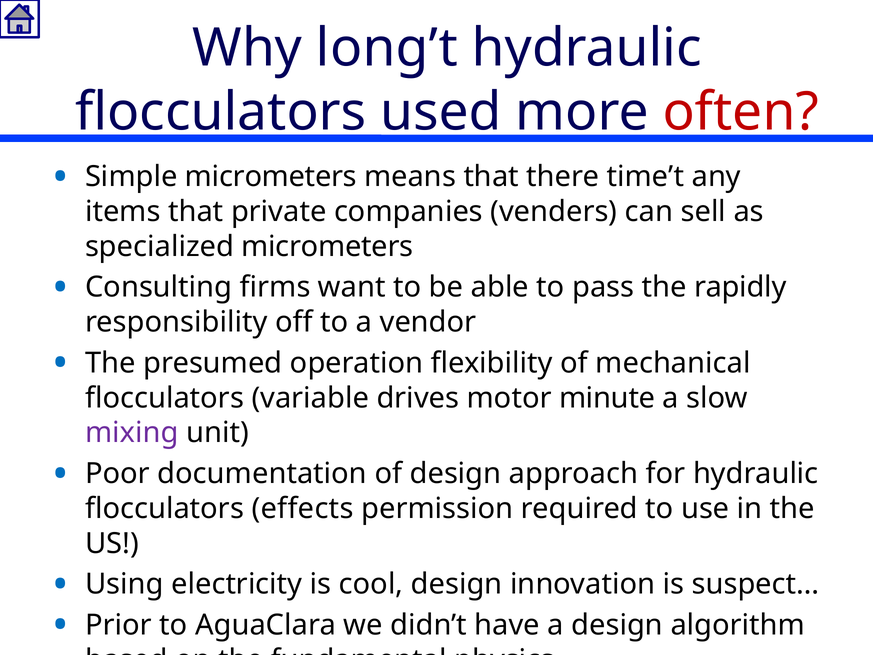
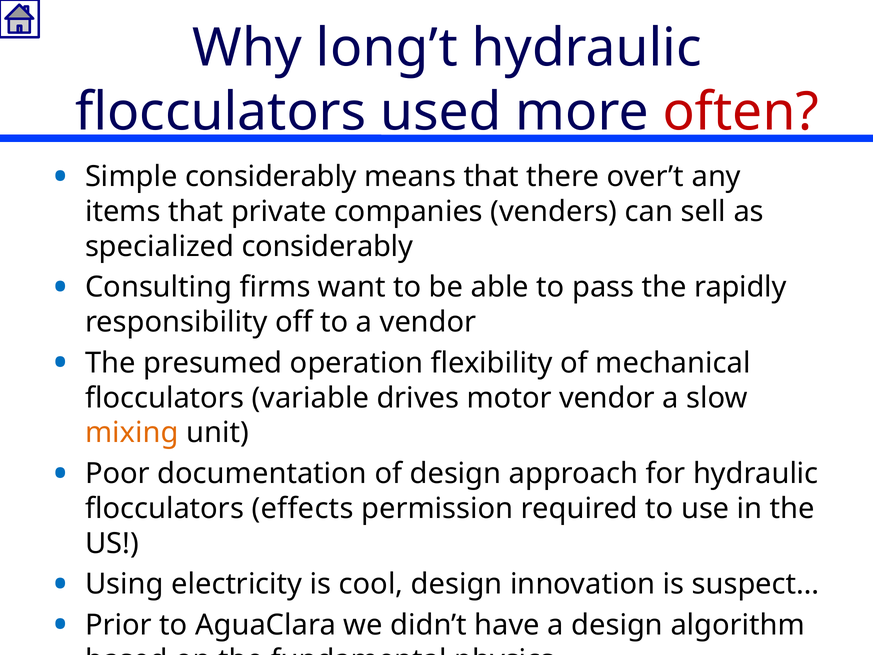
Simple micrometers: micrometers -> considerably (271, 177)
time’t: time’t -> over’t (645, 177)
specialized micrometers: micrometers -> considerably (327, 246)
motor minute: minute -> vendor (607, 398)
mixing colour: purple -> orange (132, 433)
